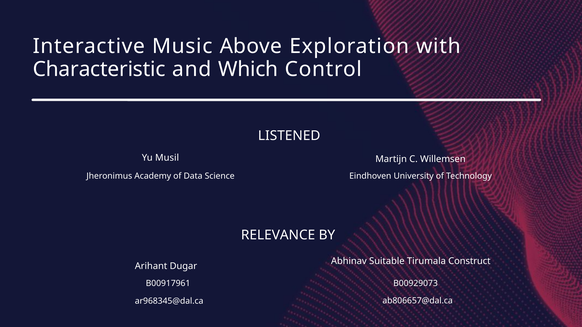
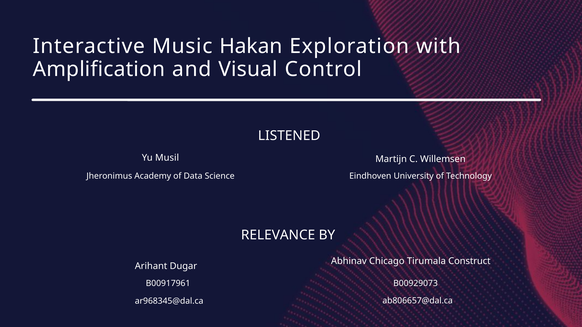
Above: Above -> Hakan (251, 46)
Characteristic: Characteristic -> Amplification (99, 69)
Which: Which -> Visual (248, 69)
Suitable: Suitable -> Chicago (387, 261)
